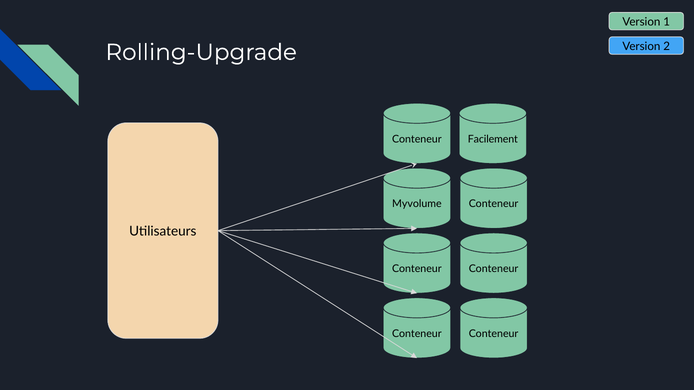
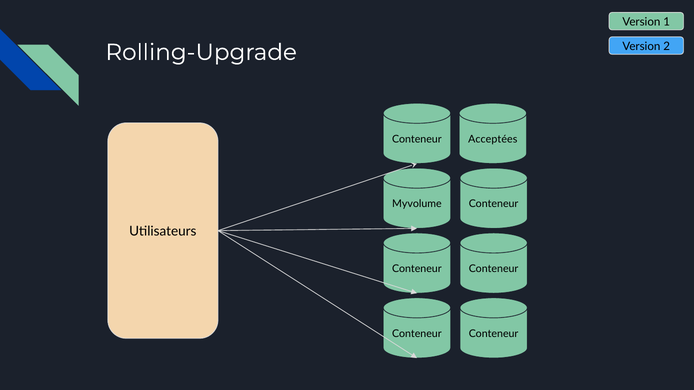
Facilement: Facilement -> Acceptées (493, 139)
